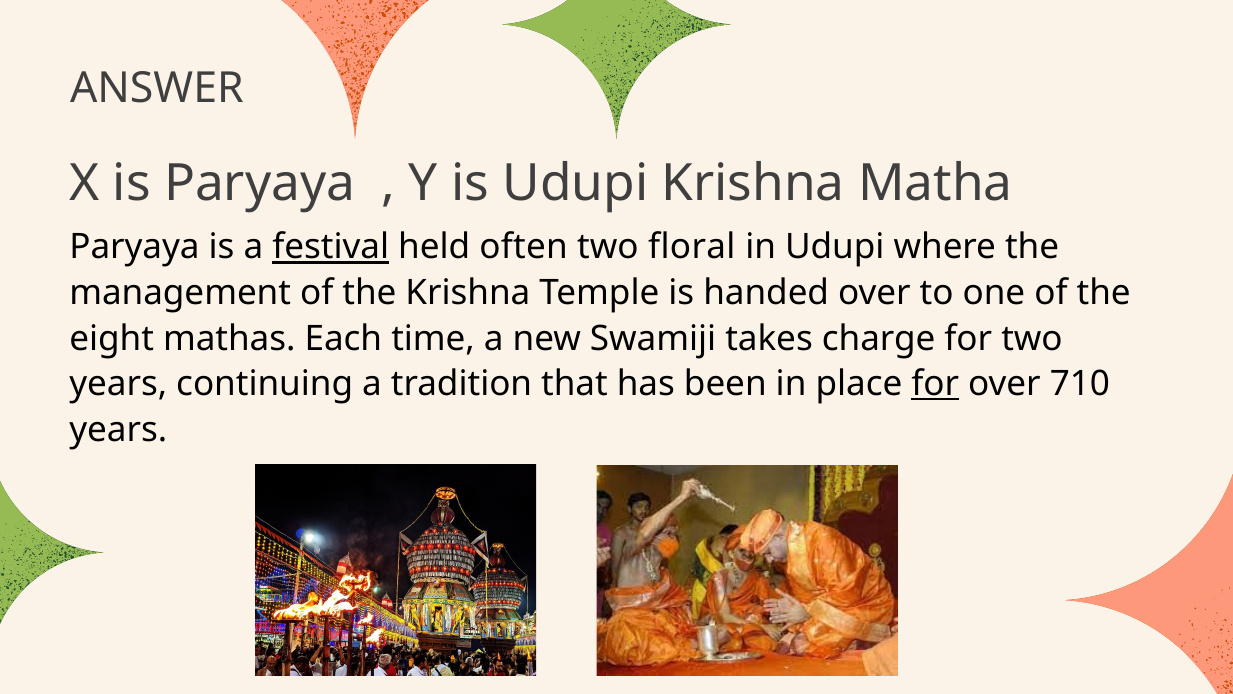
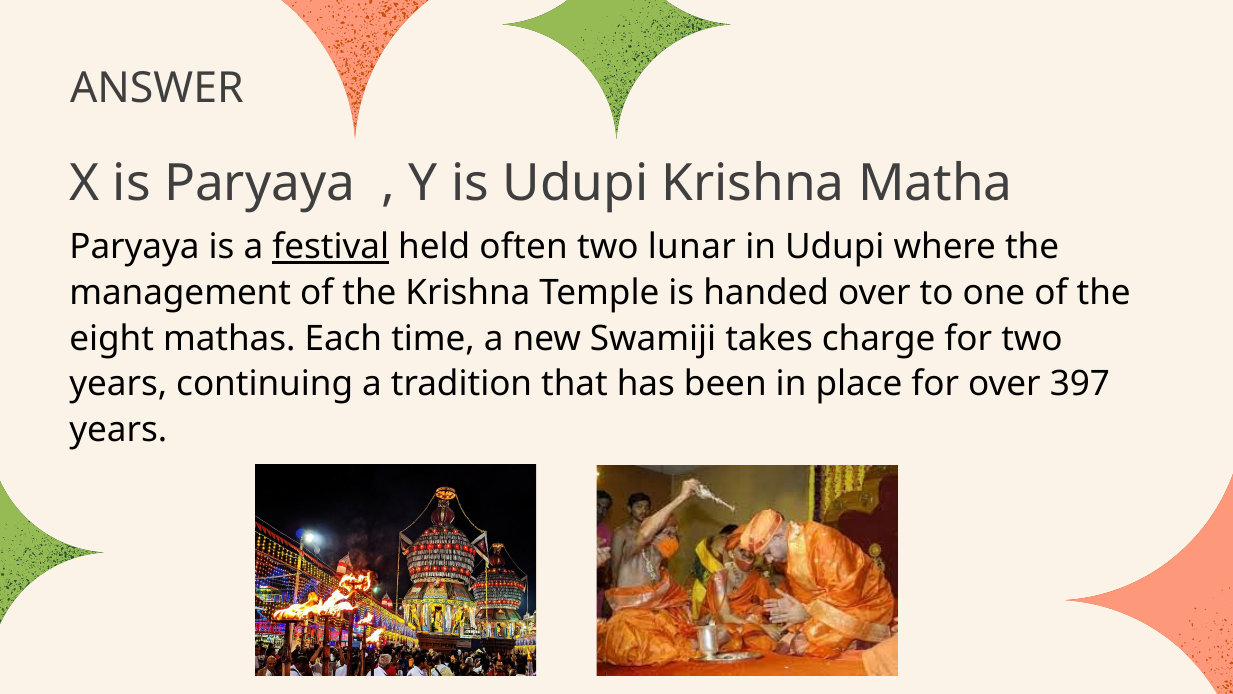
floral: floral -> lunar (692, 247)
for underline: present -> none (935, 384)
710: 710 -> 397 (1080, 384)
